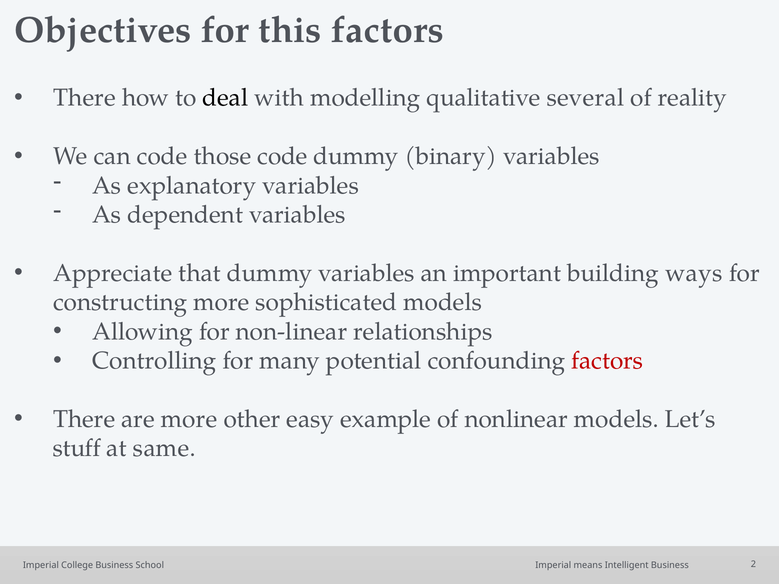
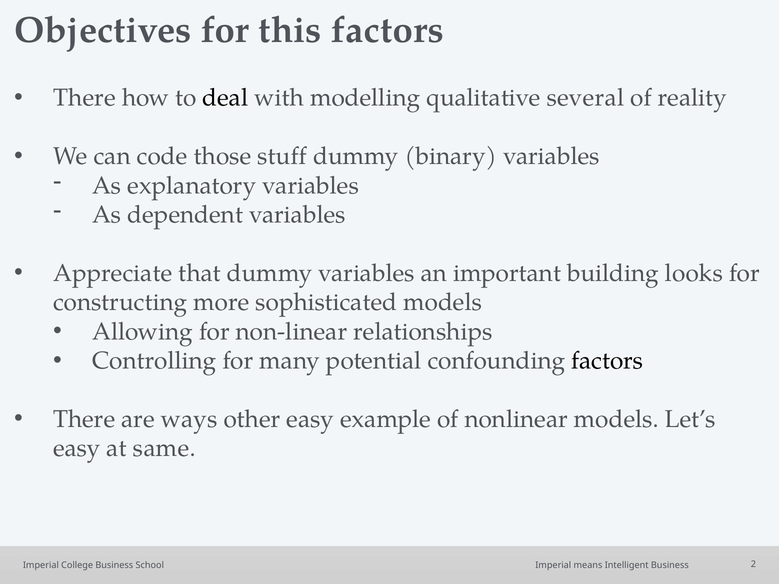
those code: code -> stuff (282, 156)
ways: ways -> looks (694, 273)
factors colour: red -> black (607, 361)
are more: more -> ways (189, 419)
stuff: stuff -> easy (77, 448)
